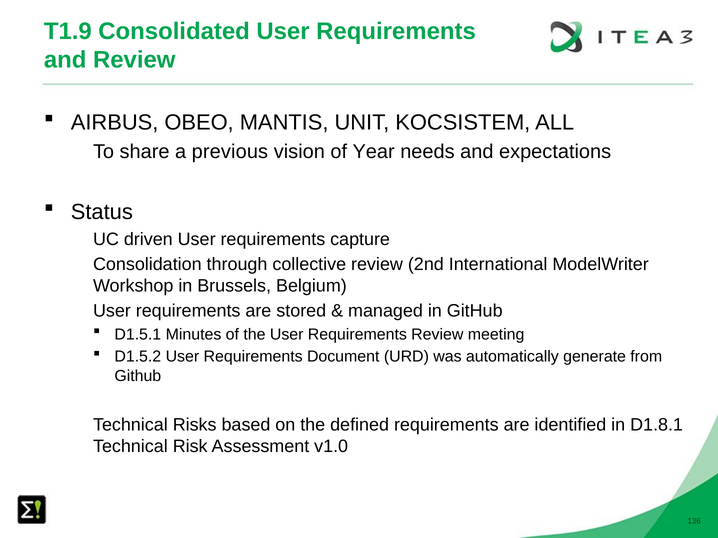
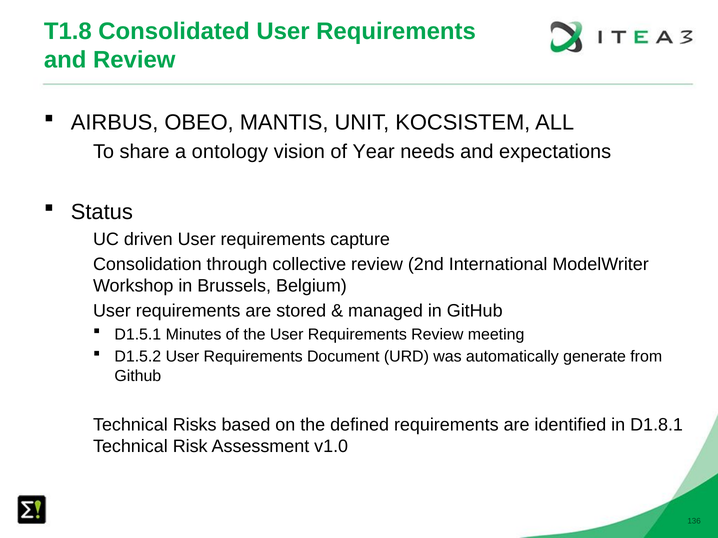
T1.9: T1.9 -> T1.8 (68, 31)
previous: previous -> ontology (230, 152)
